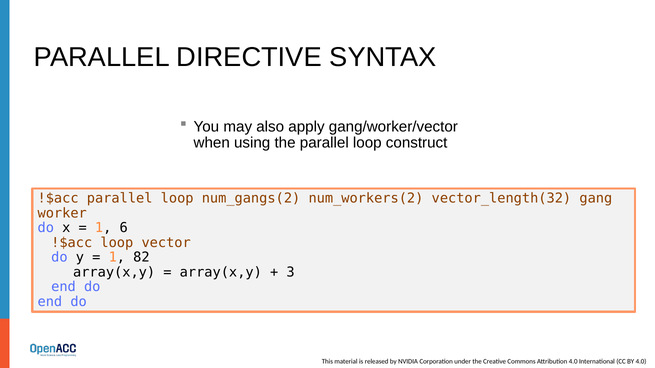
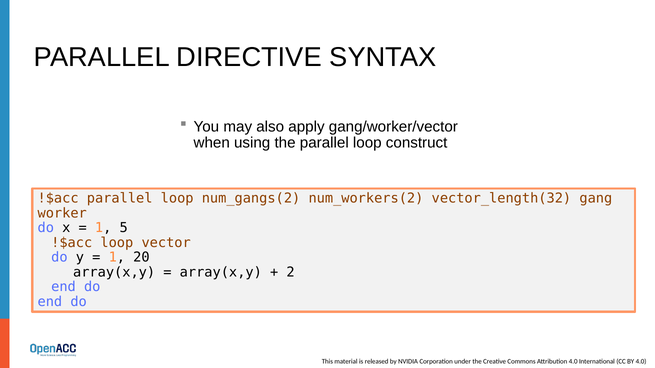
6: 6 -> 5 (124, 228)
82: 82 -> 20 (141, 258)
3: 3 -> 2 (291, 272)
